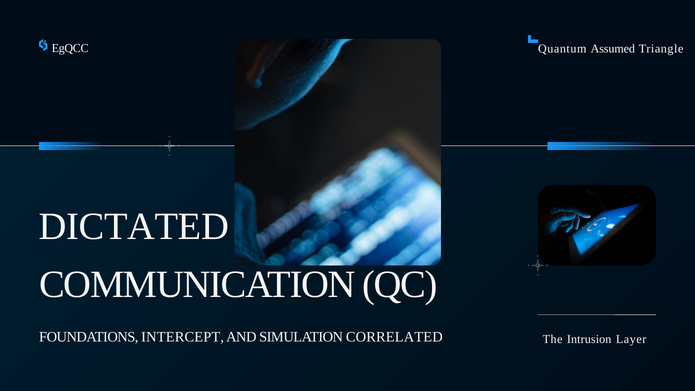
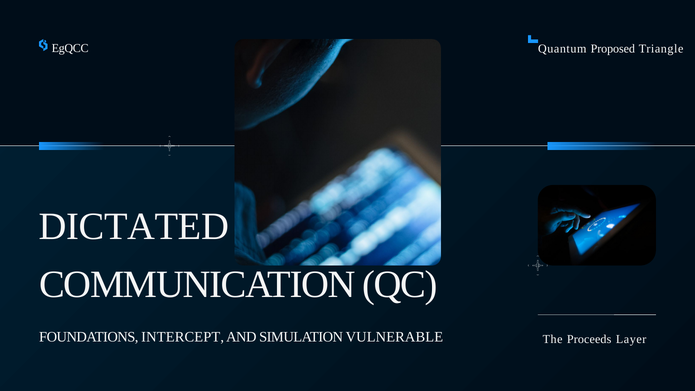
Assumed: Assumed -> Proposed (613, 49)
CORRELATED: CORRELATED -> VULNERABLE (394, 337)
Intrusion: Intrusion -> Proceeds (589, 339)
